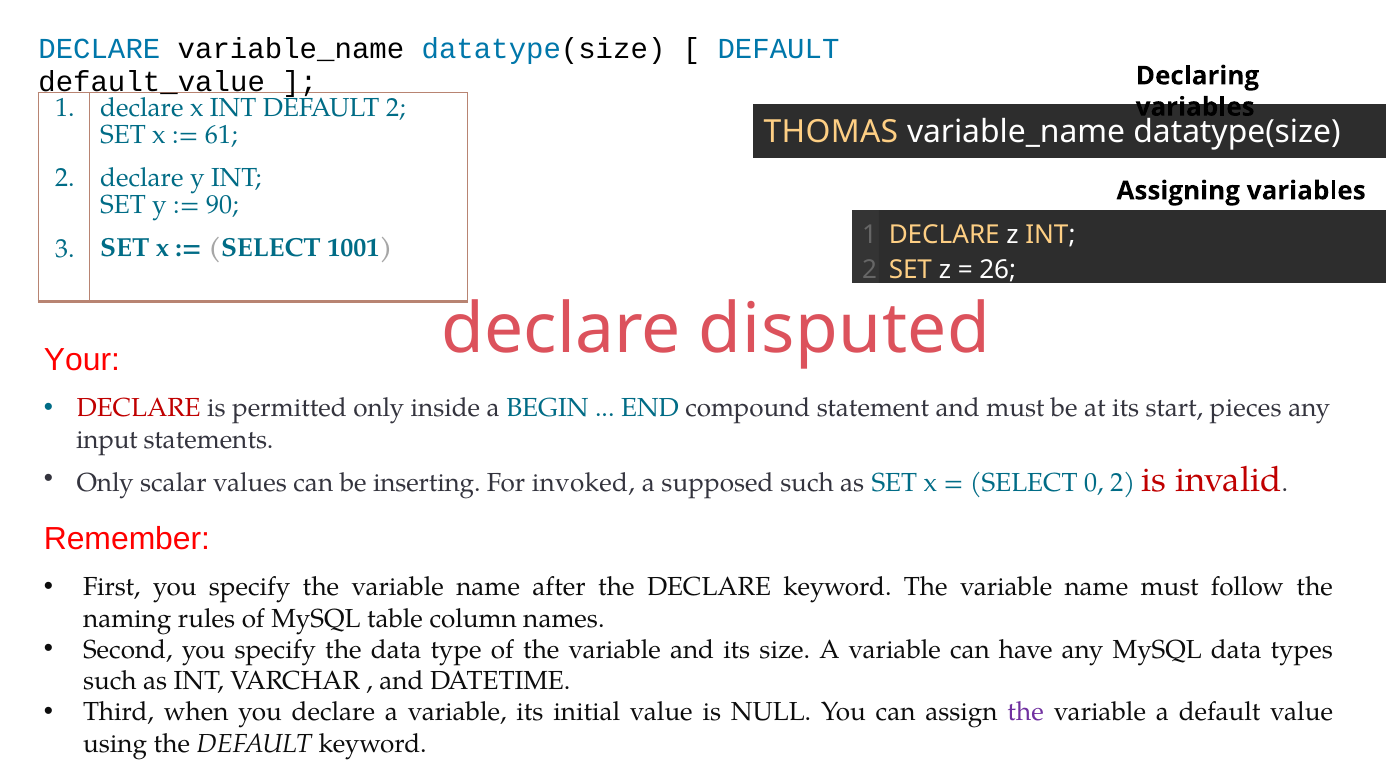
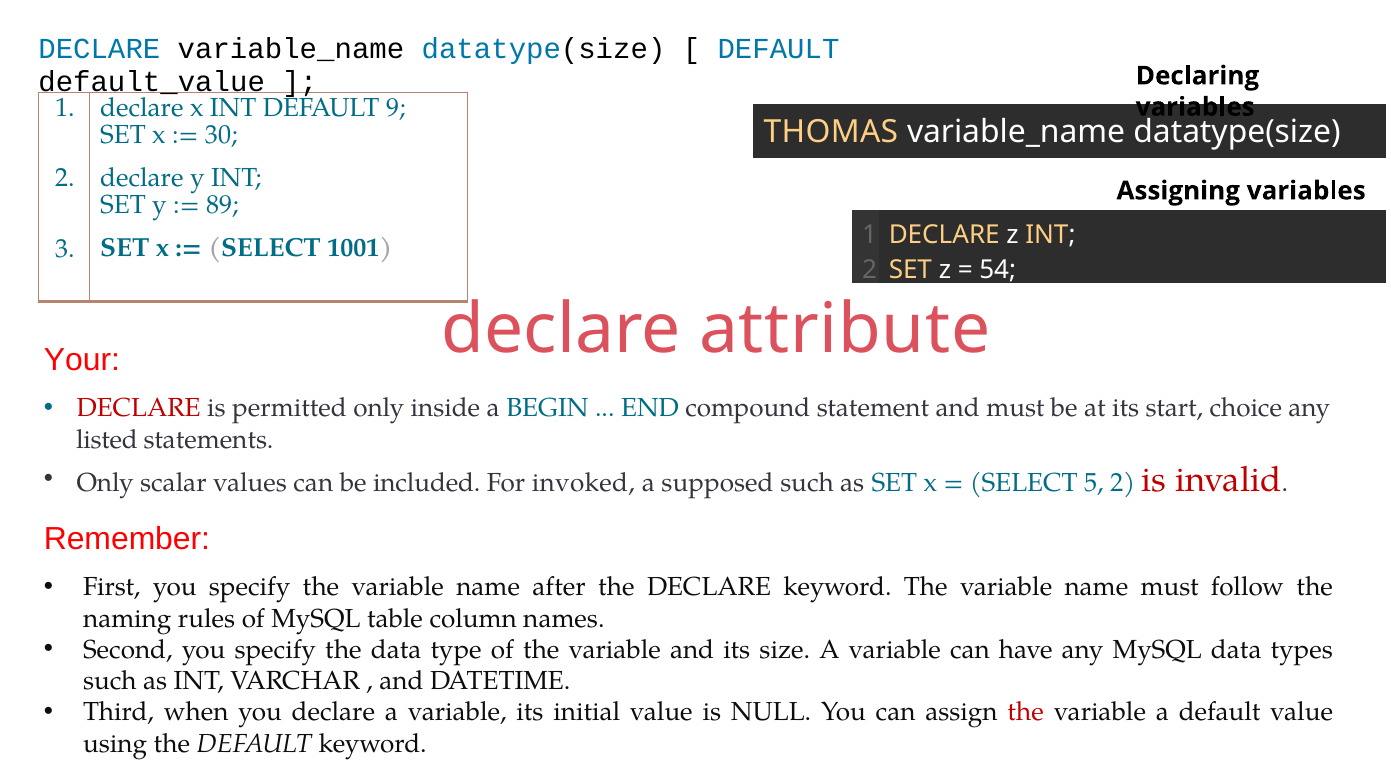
DEFAULT 2: 2 -> 9 (396, 108)
61: 61 -> 30 (221, 135)
90: 90 -> 89 (222, 205)
26: 26 -> 54 (998, 270)
disputed: disputed -> attribute (845, 329)
pieces: pieces -> choice (1246, 408)
input: input -> listed (107, 440)
inserting: inserting -> included (427, 483)
0: 0 -> 5 (1094, 483)
the colour: purple -> red (1026, 713)
